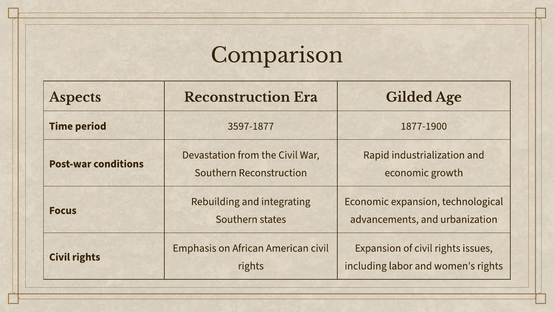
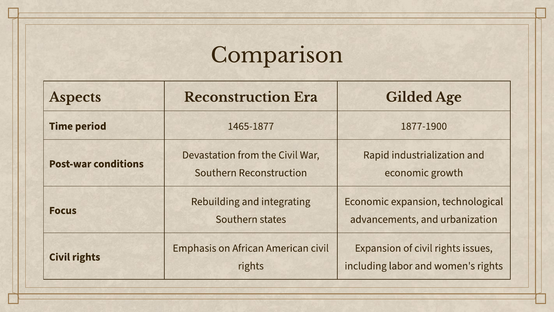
3597-1877: 3597-1877 -> 1465-1877 (251, 126)
